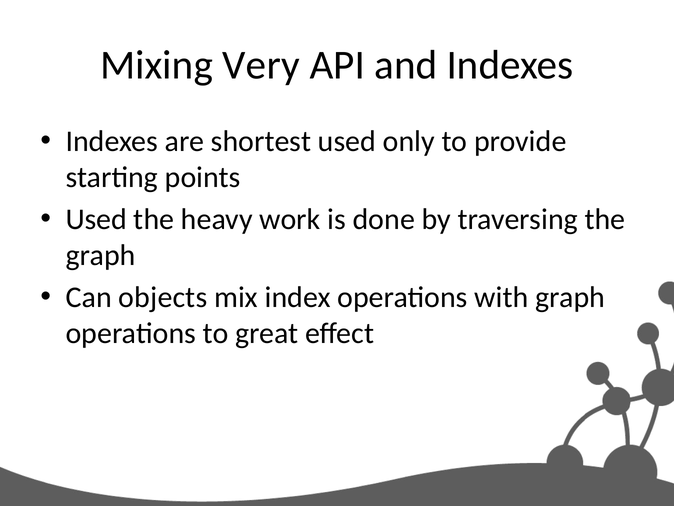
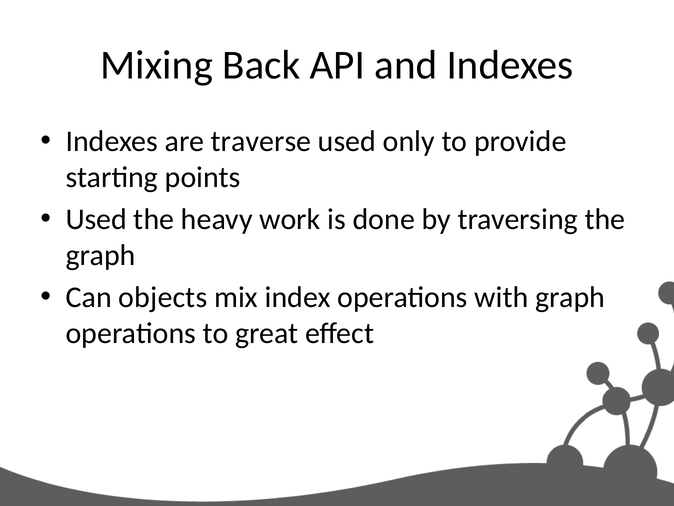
Very: Very -> Back (261, 65)
shortest: shortest -> traverse (261, 141)
